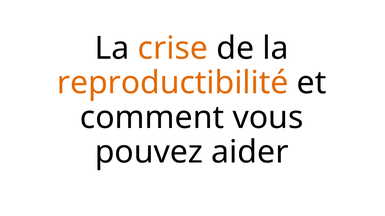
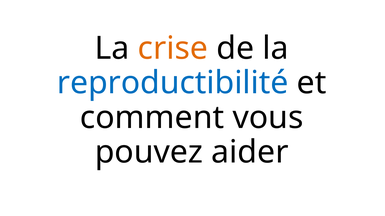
reproductibilité colour: orange -> blue (173, 83)
